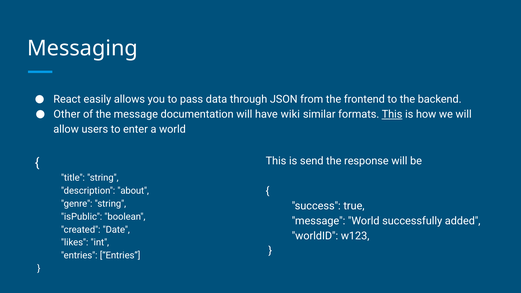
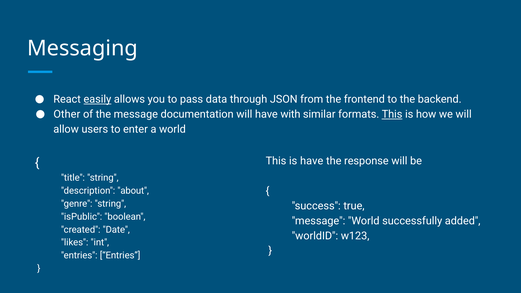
easily underline: none -> present (97, 99)
wiki: wiki -> with (290, 114)
is send: send -> have (312, 161)
